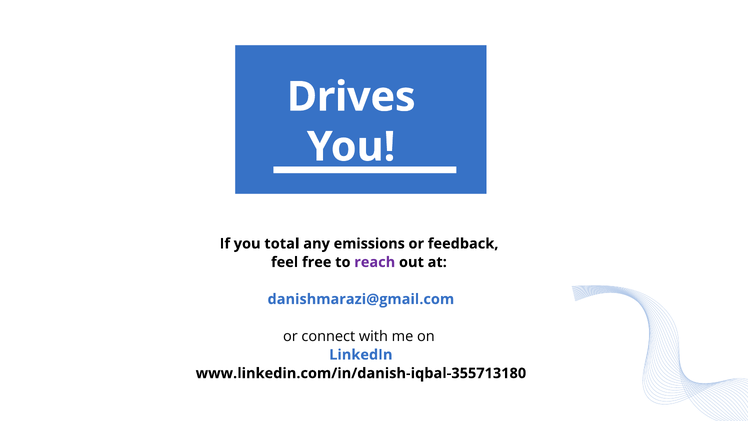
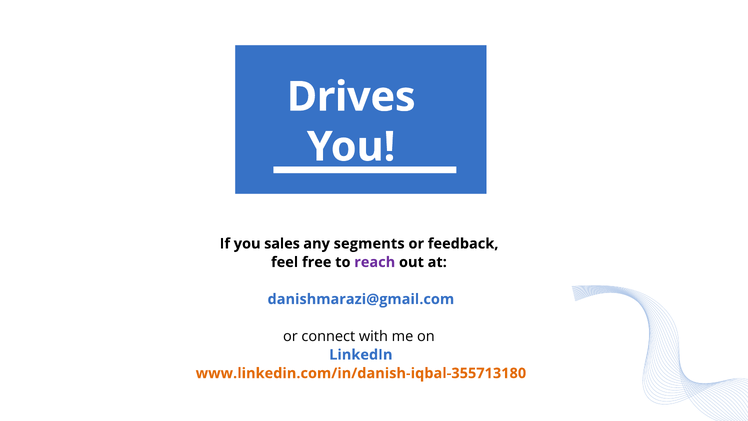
total: total -> sales (282, 244)
emissions: emissions -> segments (369, 244)
www.linkedin.com/in/danish-iqbal-355713180 colour: black -> orange (361, 373)
